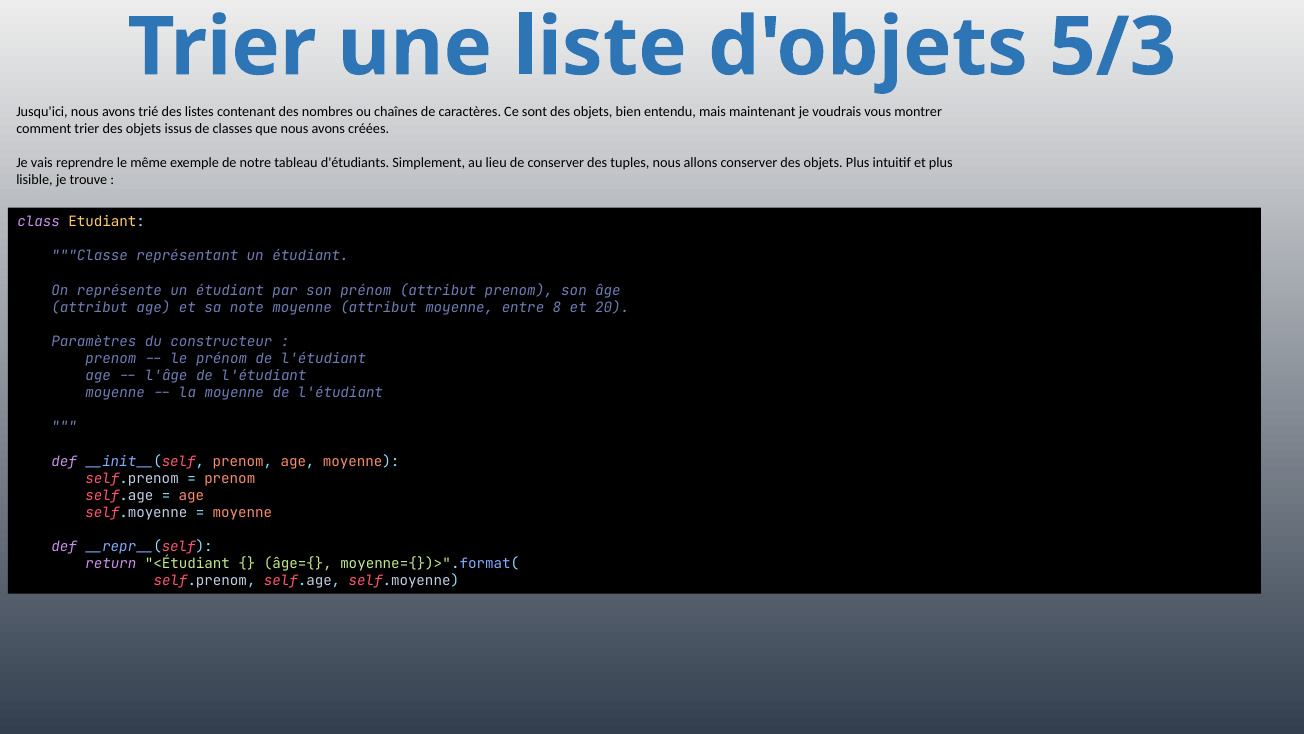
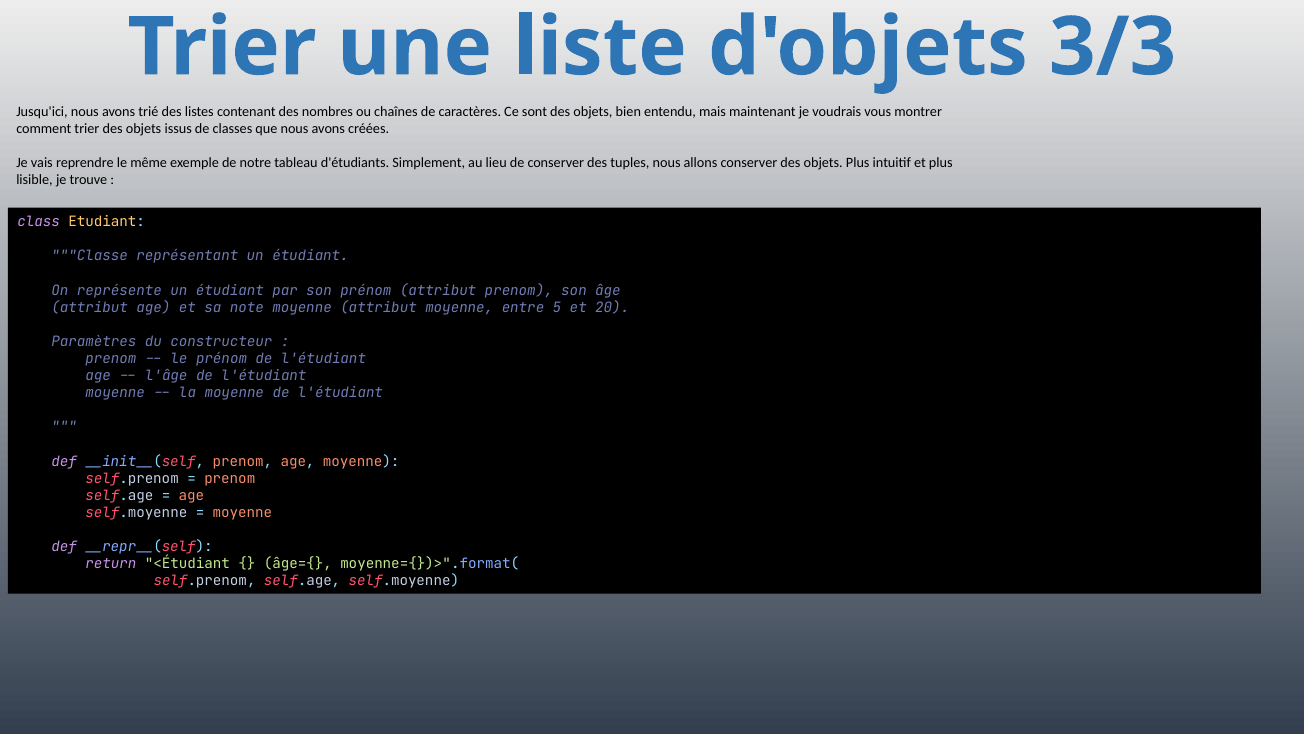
5/3: 5/3 -> 3/3 (1113, 47)
8: 8 -> 5 (557, 307)
